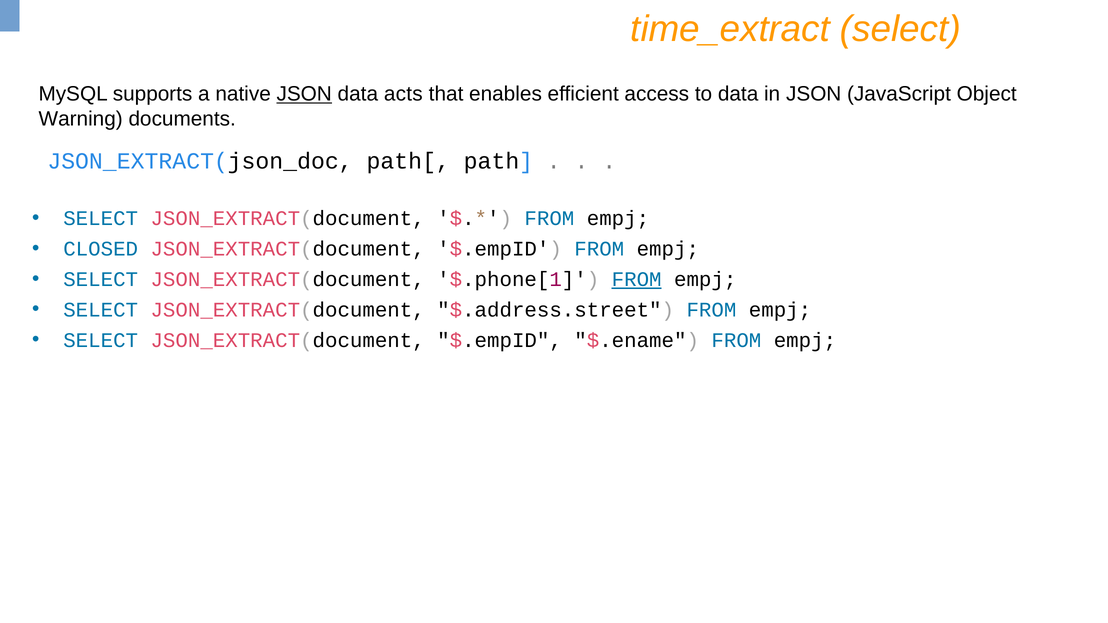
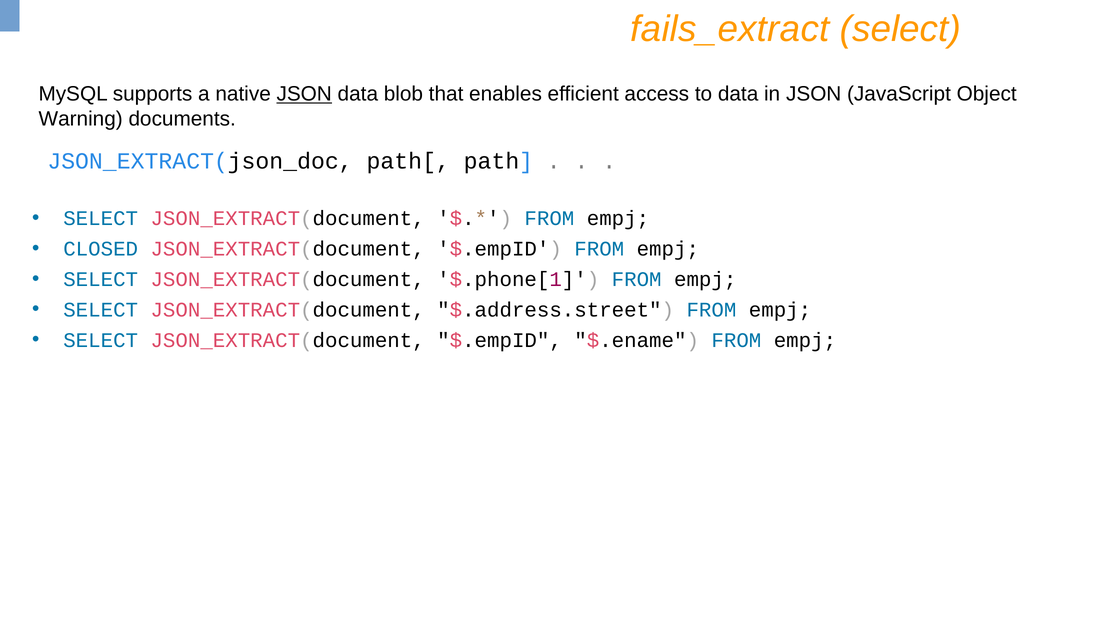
time_extract: time_extract -> fails_extract (730, 29)
acts: acts -> blob (403, 94)
FROM underline: present -> none (637, 279)
